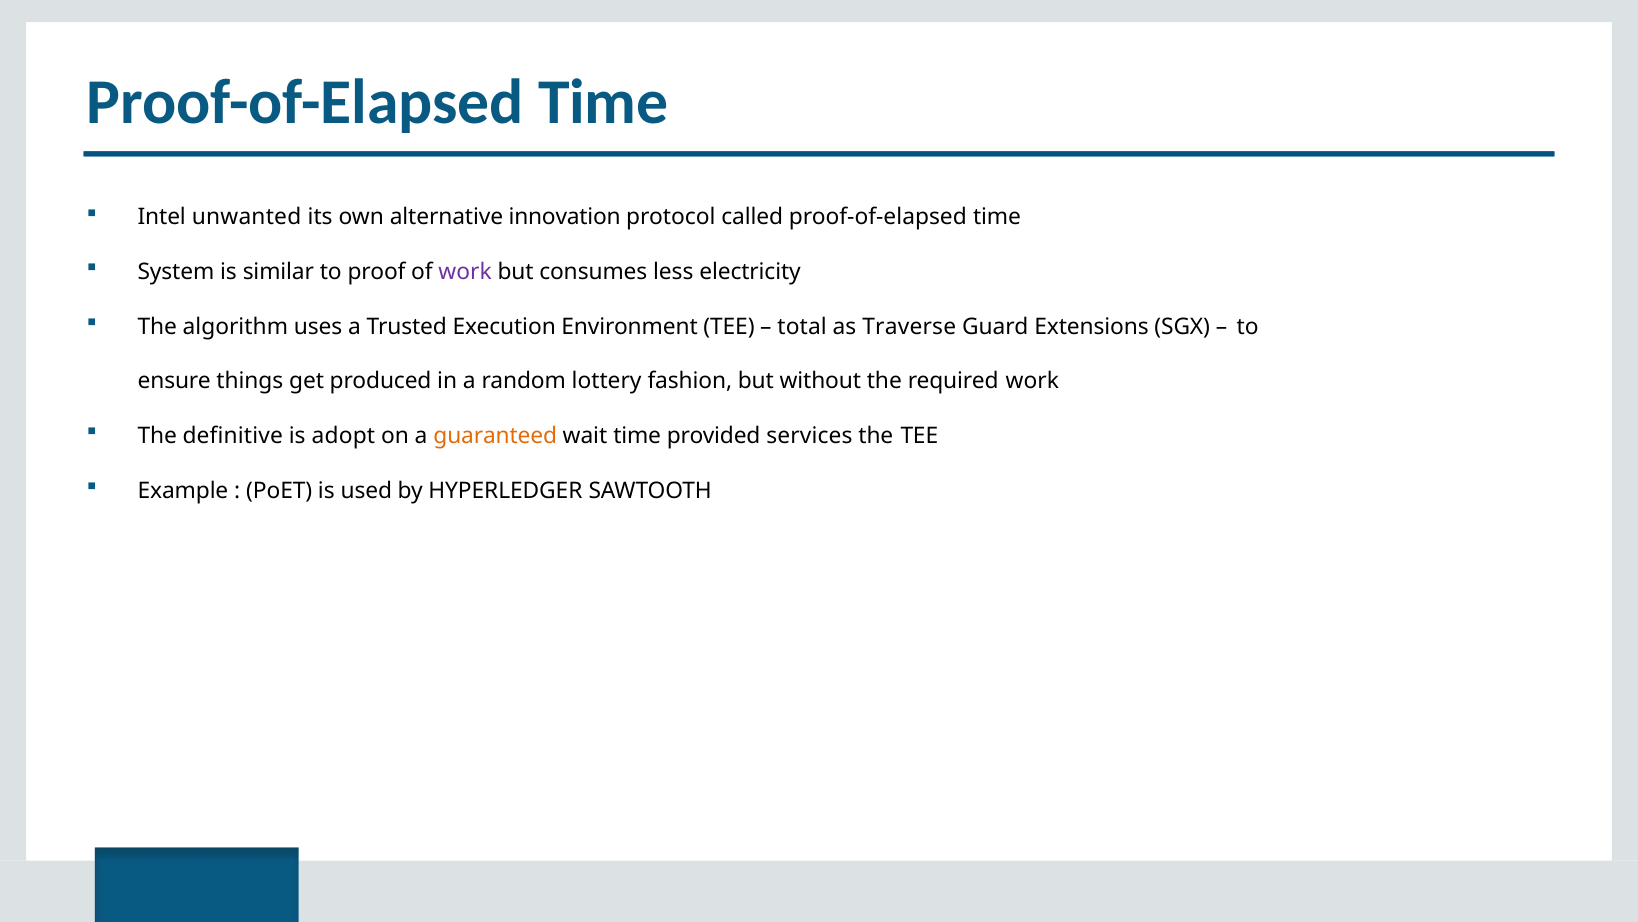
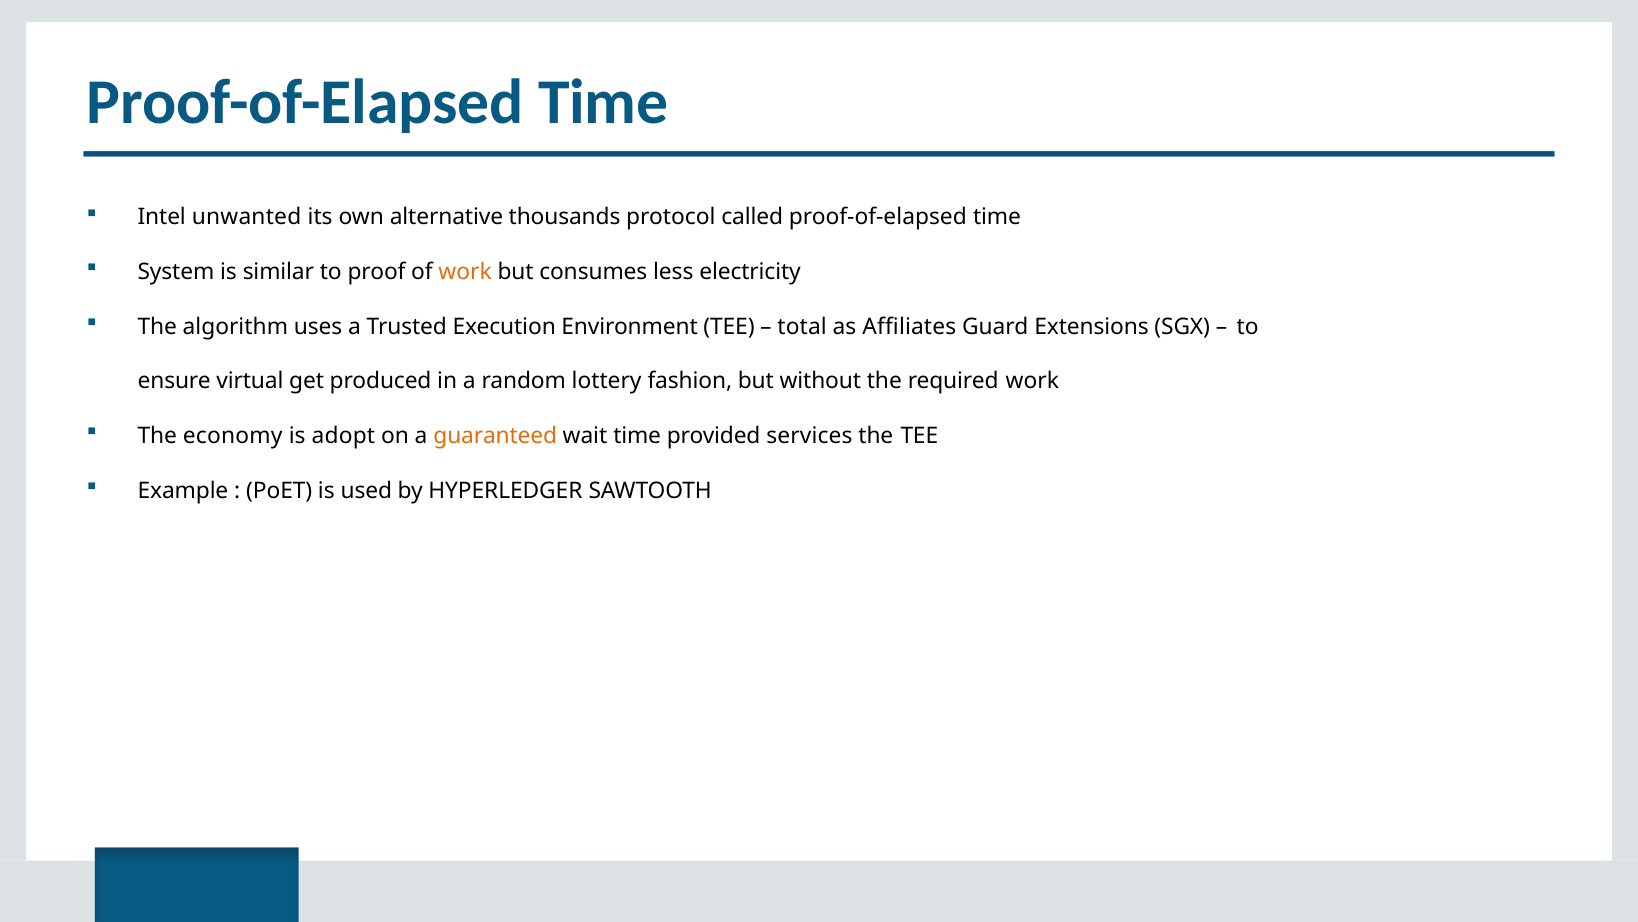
innovation: innovation -> thousands (565, 217)
work colour: purple -> orange (465, 272)
Traverse: Traverse -> Affiliates (909, 326)
things: things -> virtual (250, 381)
definitive: definitive -> economy (233, 436)
